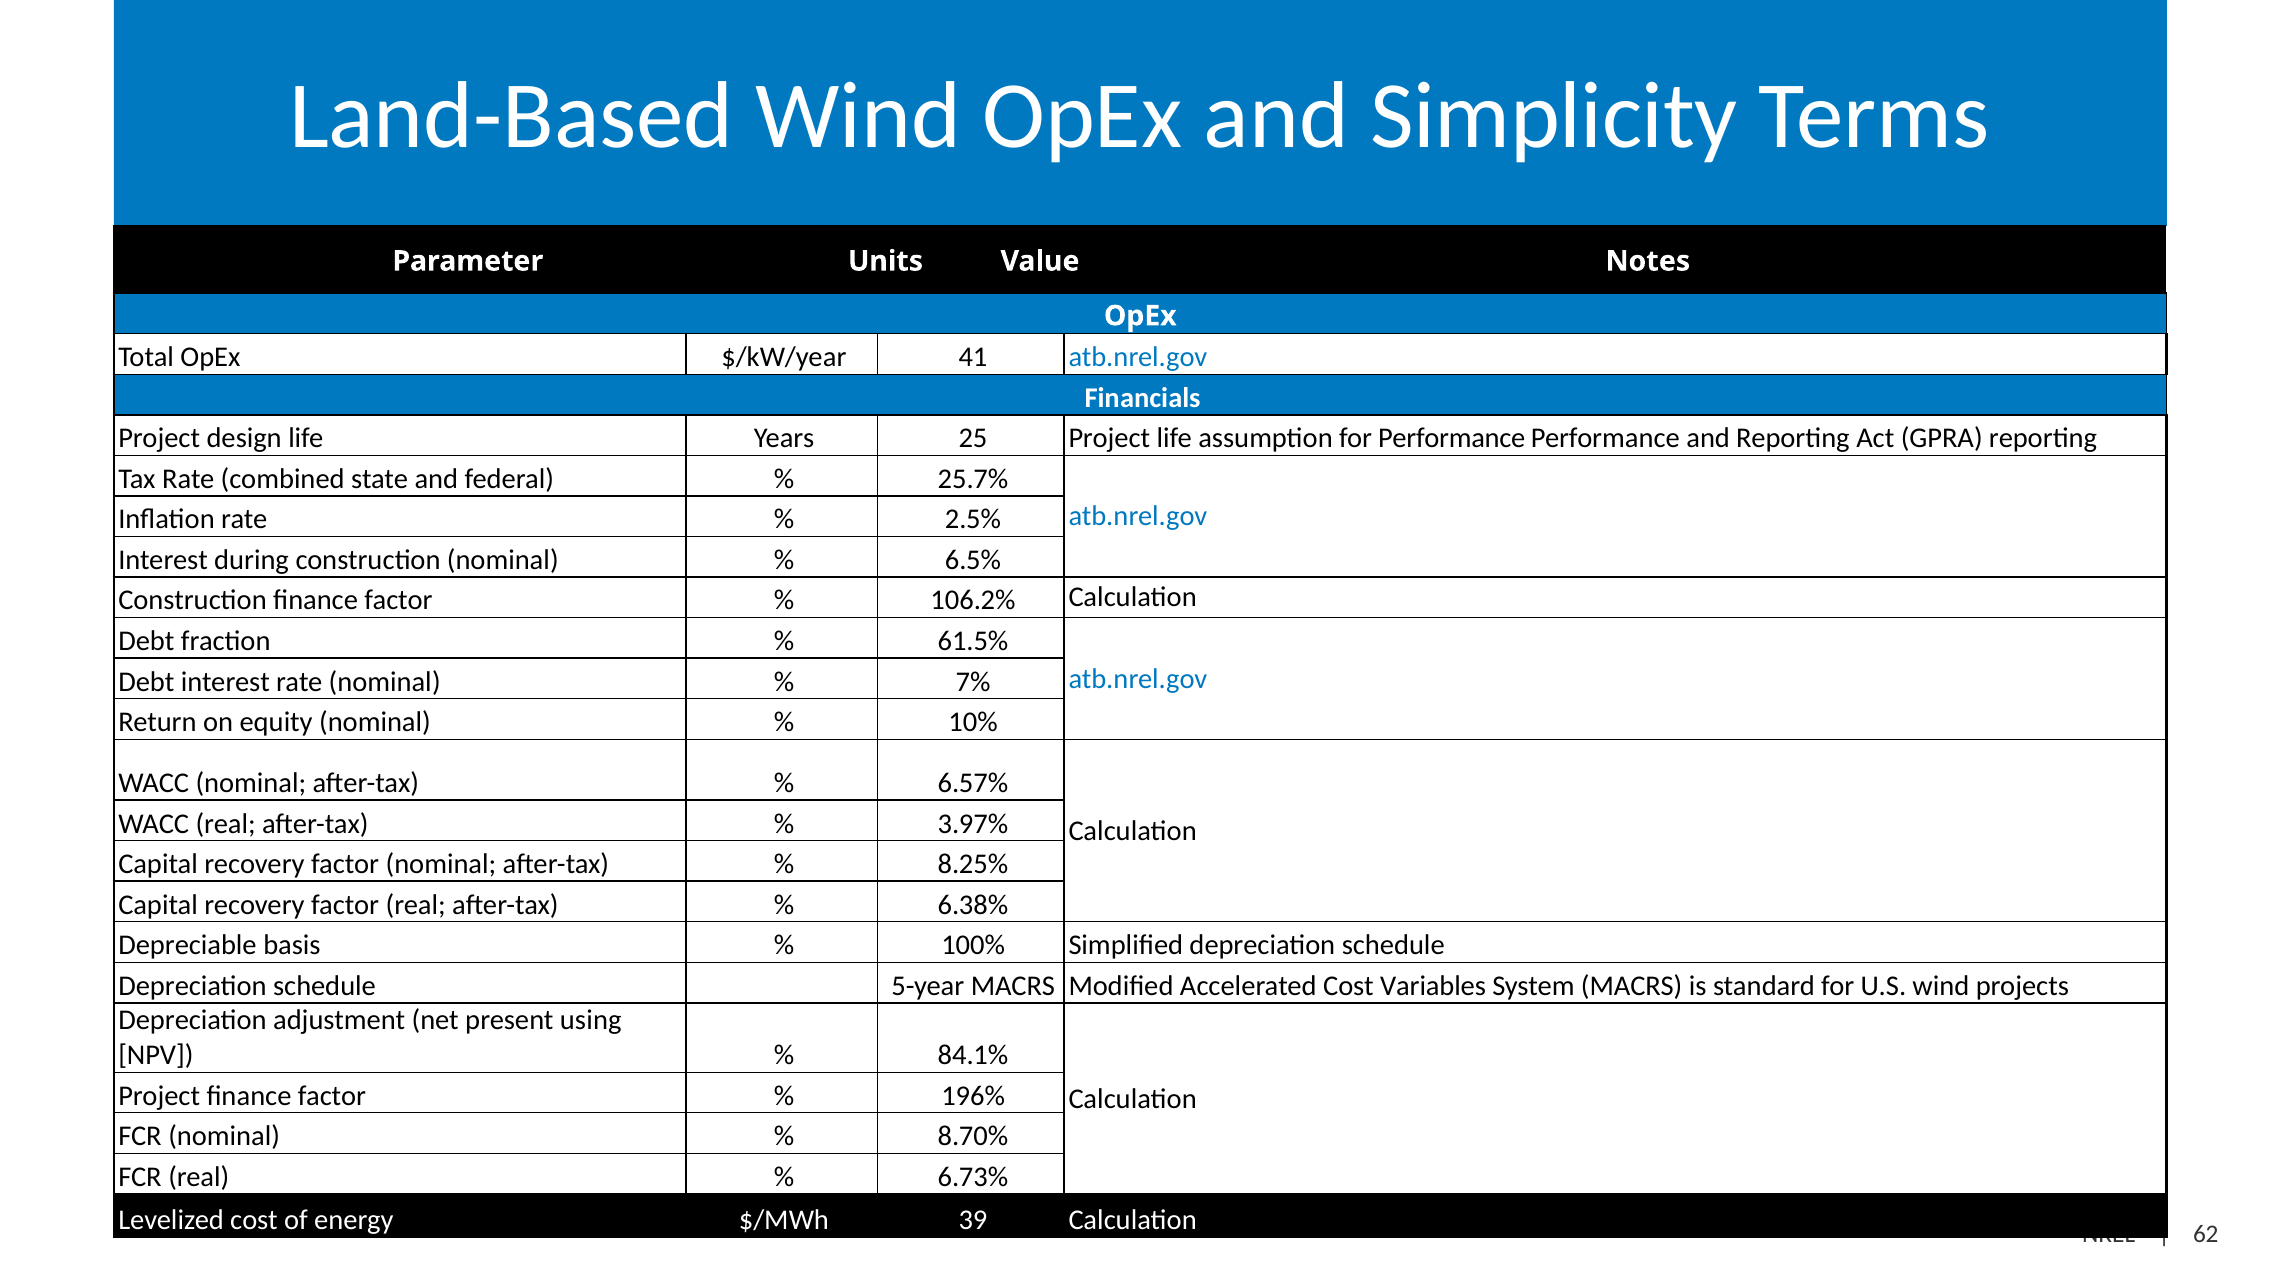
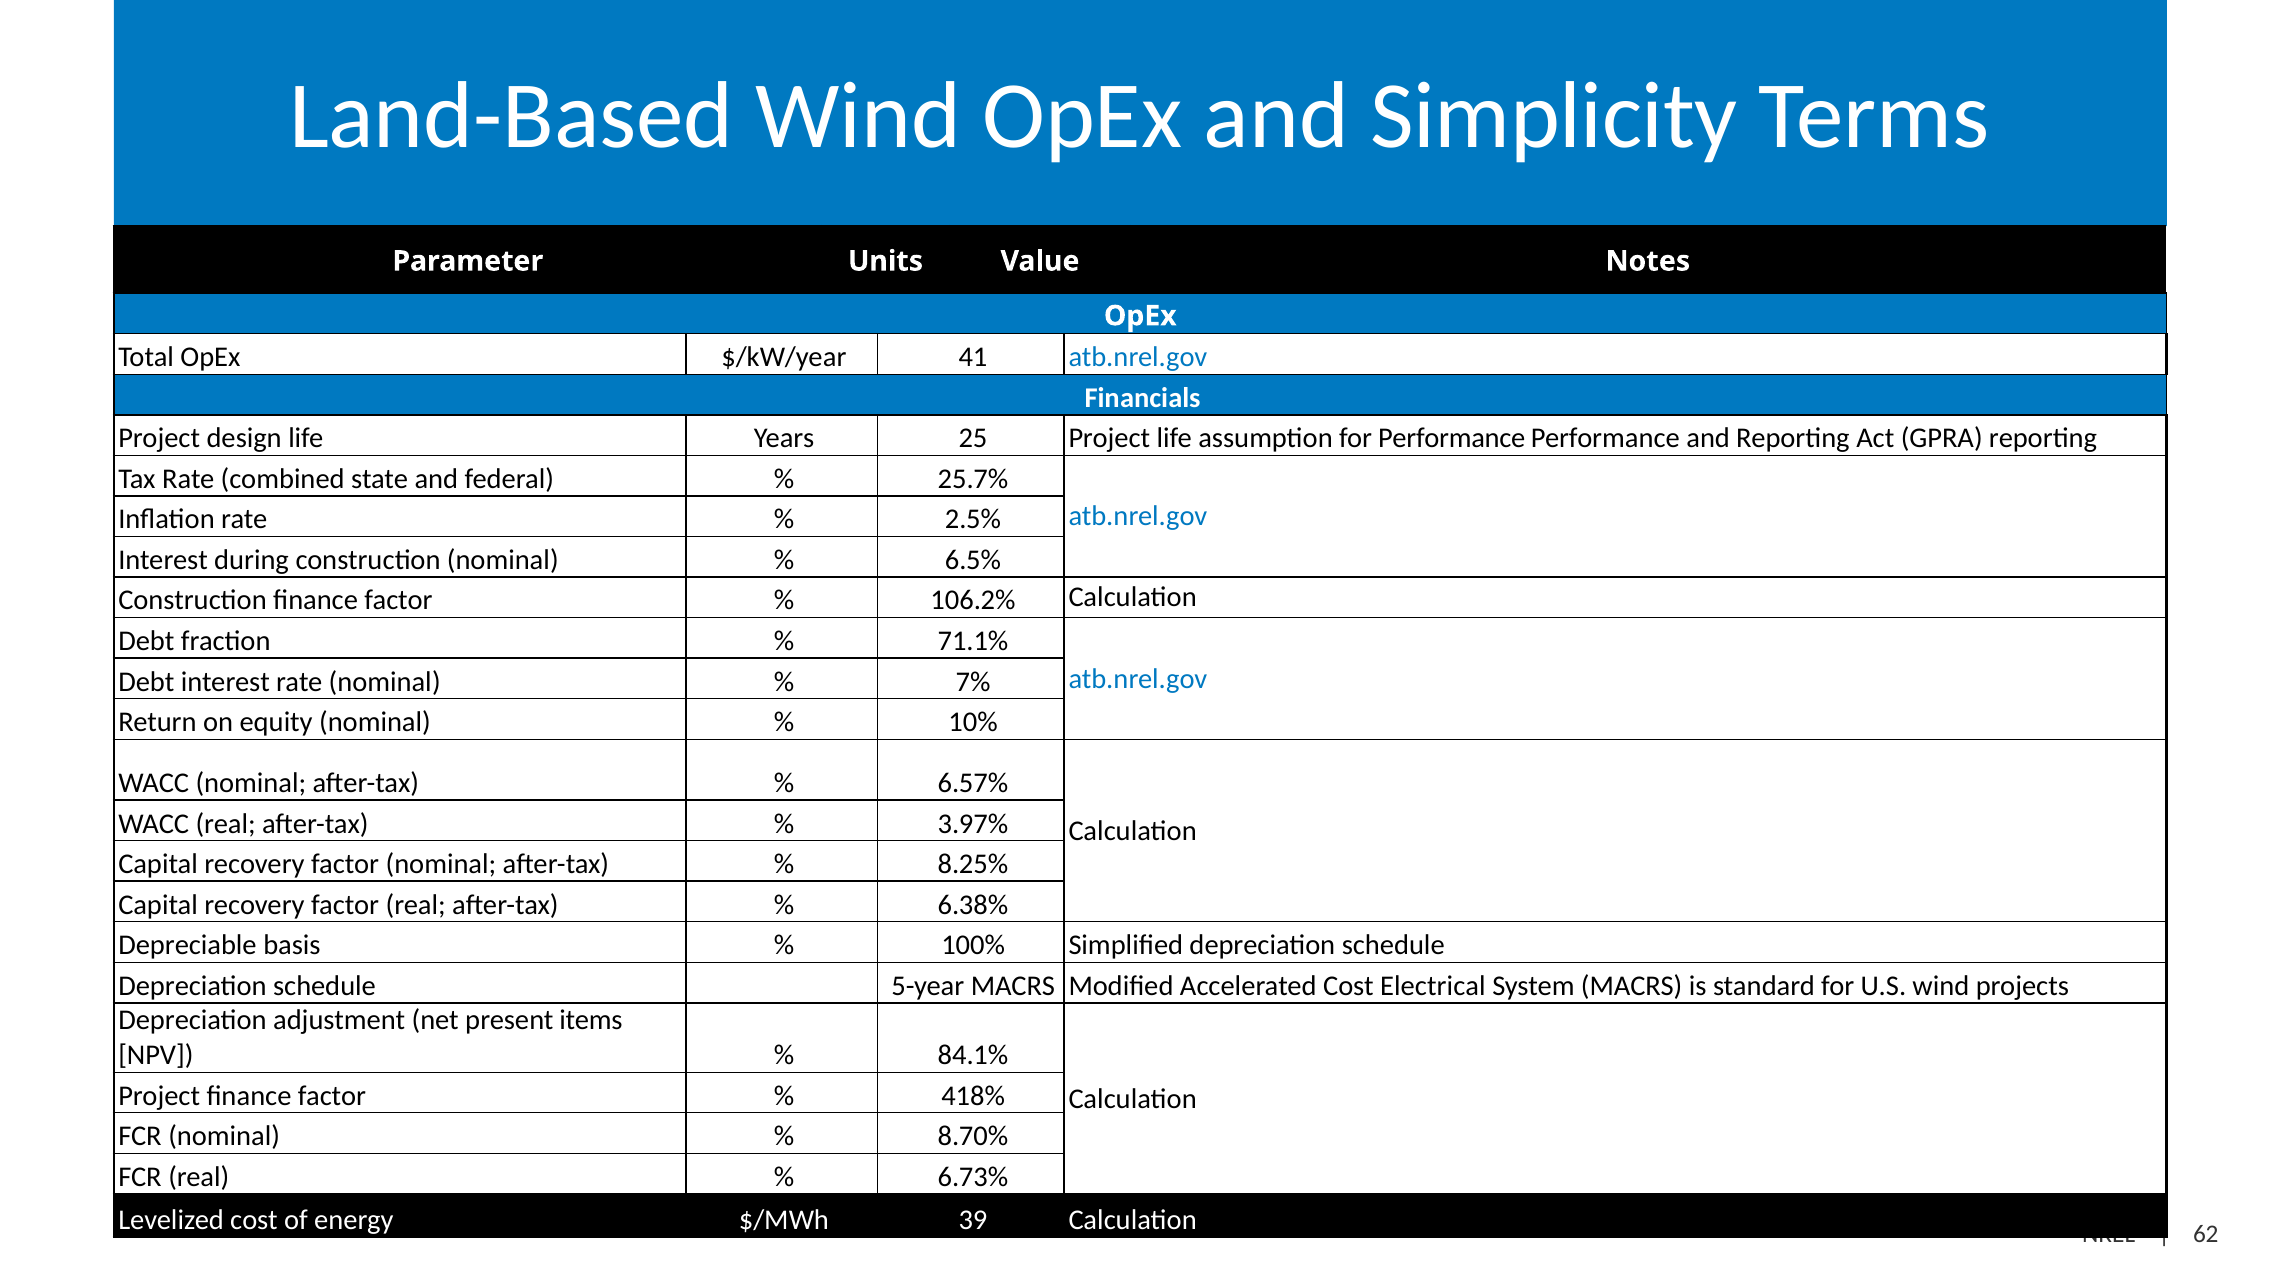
61.5%: 61.5% -> 71.1% (973, 641)
Variables: Variables -> Electrical (1433, 986)
using: using -> items (591, 1021)
196%: 196% -> 418% (973, 1096)
